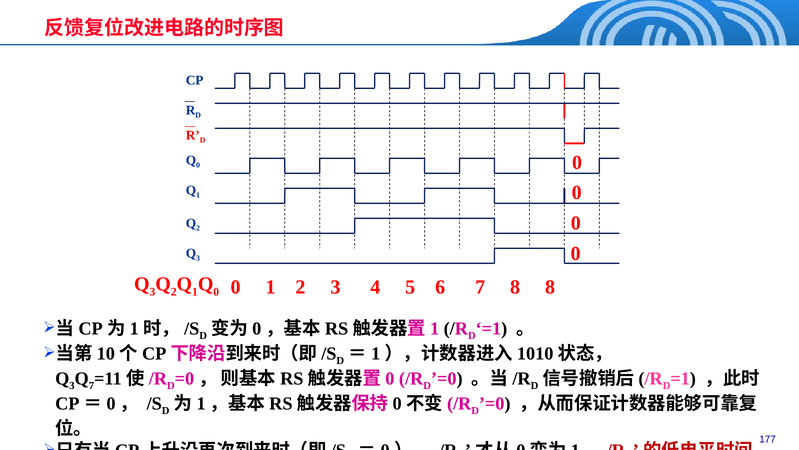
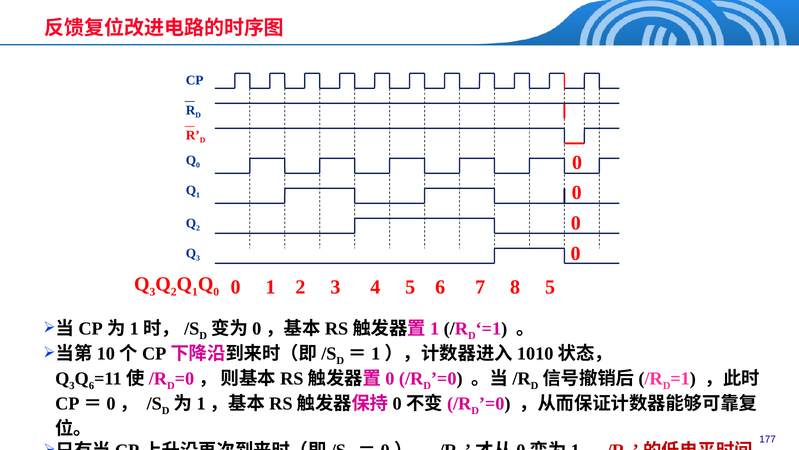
8 8: 8 -> 5 (550, 287)
7: 7 -> 6 (91, 385)
